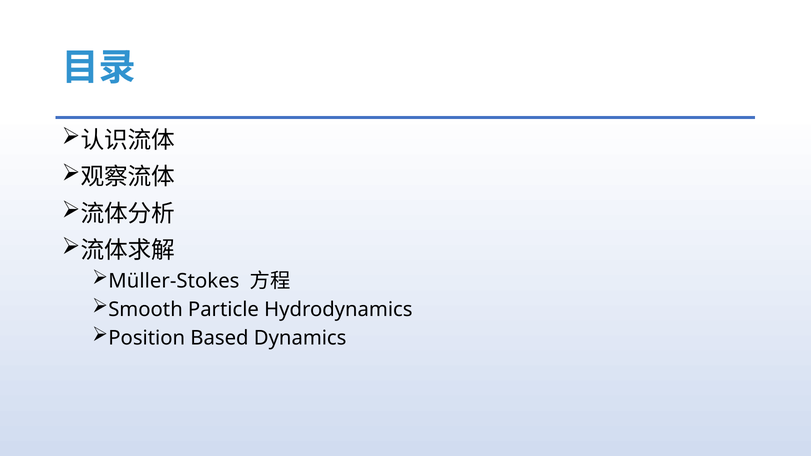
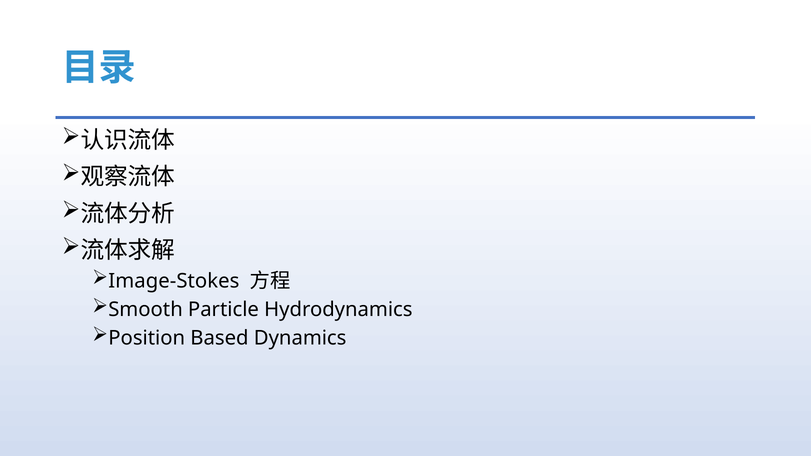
Müller-Stokes: Müller-Stokes -> Image-Stokes (174, 281)
